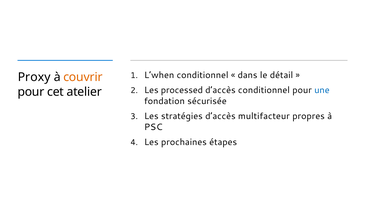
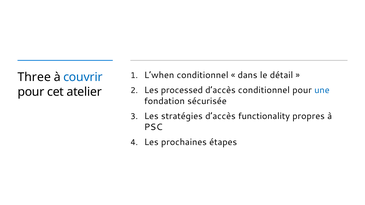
Proxy: Proxy -> Three (34, 77)
couvrir colour: orange -> blue (83, 77)
multifacteur: multifacteur -> functionality (264, 116)
